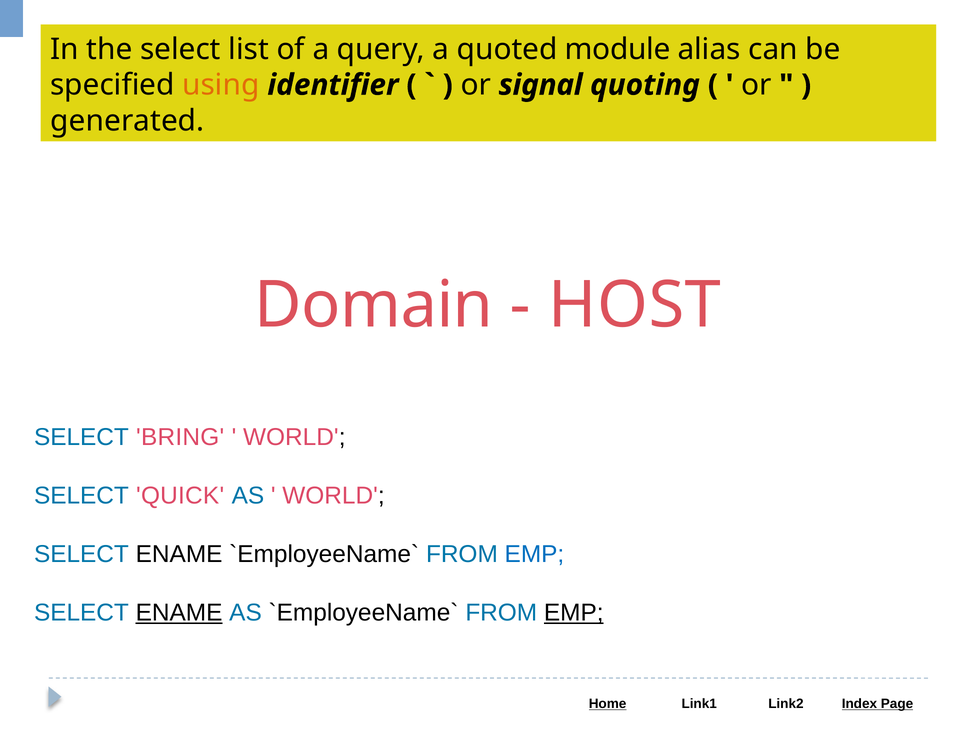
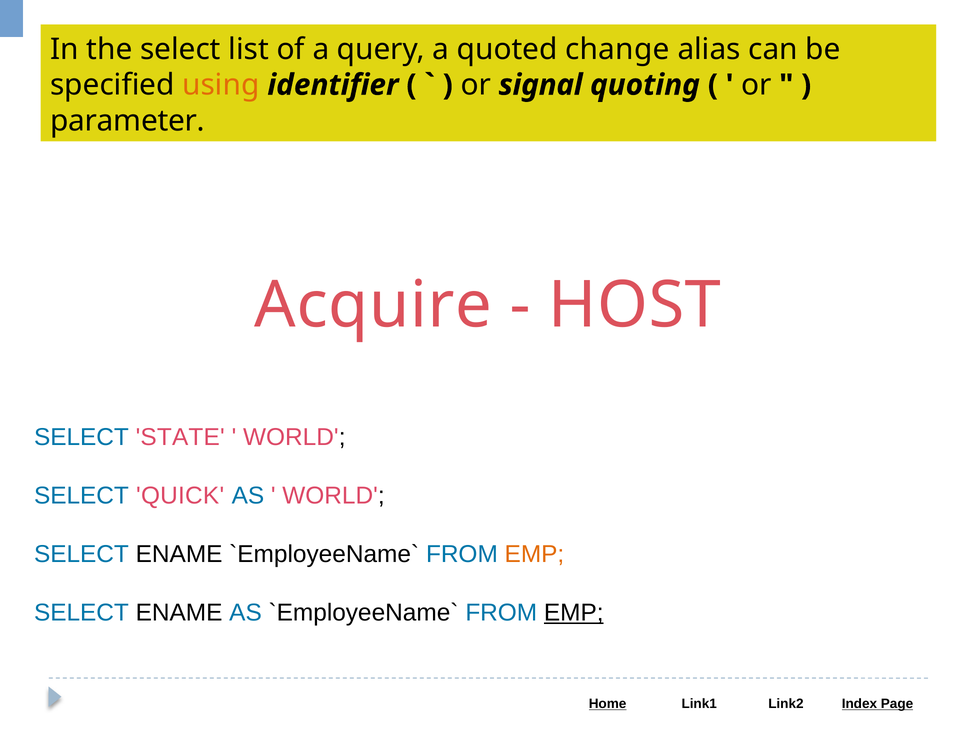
module: module -> change (617, 49)
generated: generated -> parameter (128, 121)
Domain: Domain -> Acquire (373, 305)
BRING: BRING -> STATE (180, 438)
EMP colour: blue -> orange (534, 555)
ENAME underline: present -> none (179, 613)
